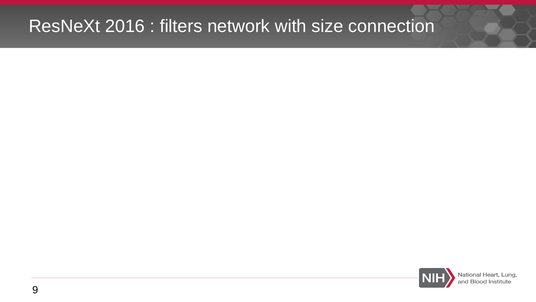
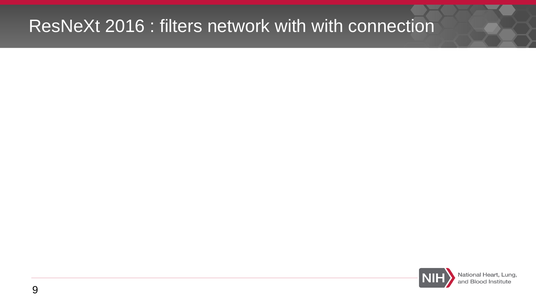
with size: size -> with (327, 26)
